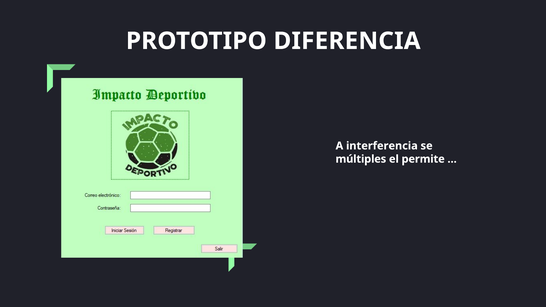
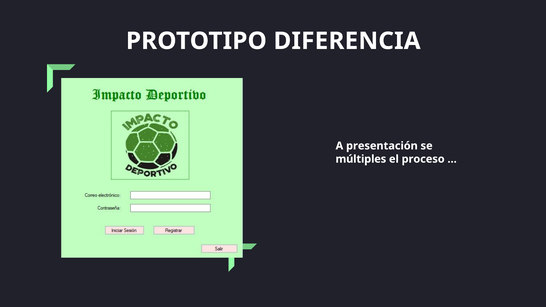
interferencia: interferencia -> presentación (382, 146)
permite: permite -> proceso (423, 159)
